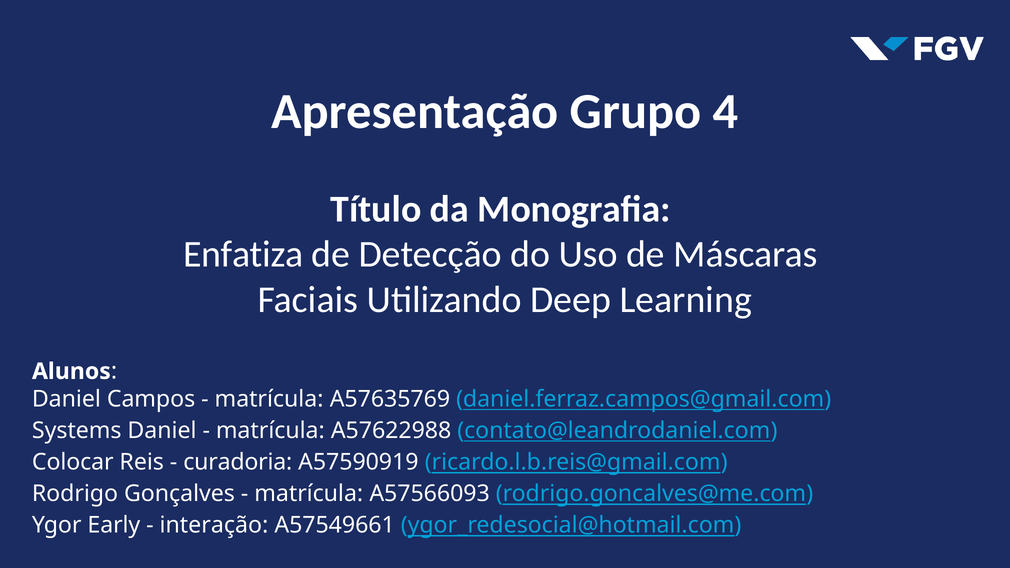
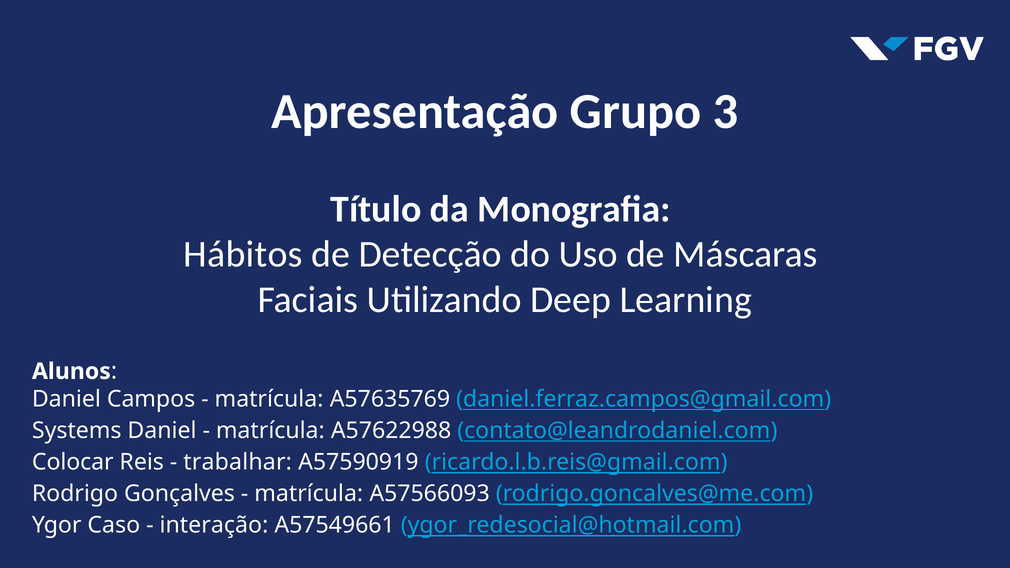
4: 4 -> 3 (725, 111)
Enfatiza: Enfatiza -> Hábitos (243, 255)
curadoria: curadoria -> trabalhar (238, 462)
Early: Early -> Caso (114, 525)
